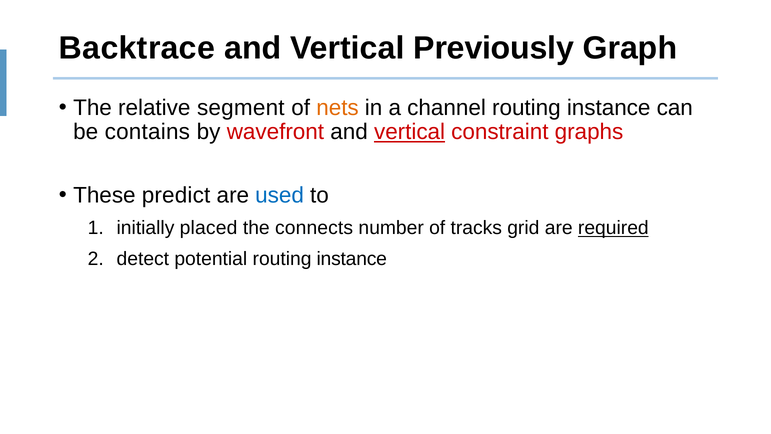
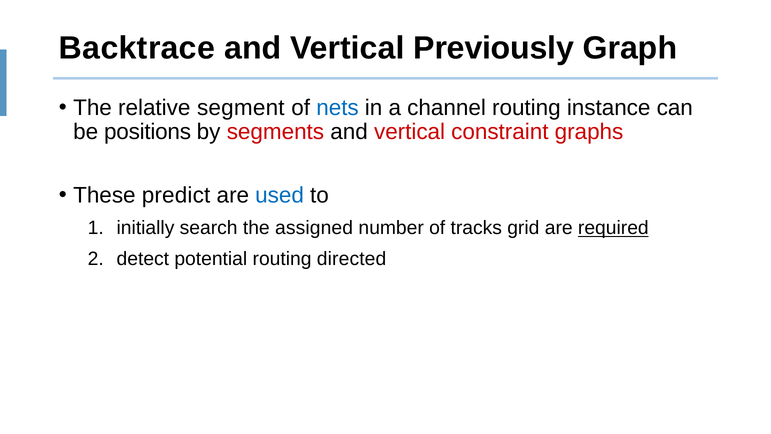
nets colour: orange -> blue (337, 108)
contains: contains -> positions (148, 132)
wavefront: wavefront -> segments (275, 132)
vertical underline: present -> none (410, 132)
placed: placed -> search (209, 228)
connects: connects -> assigned (314, 228)
potential routing instance: instance -> directed (352, 259)
